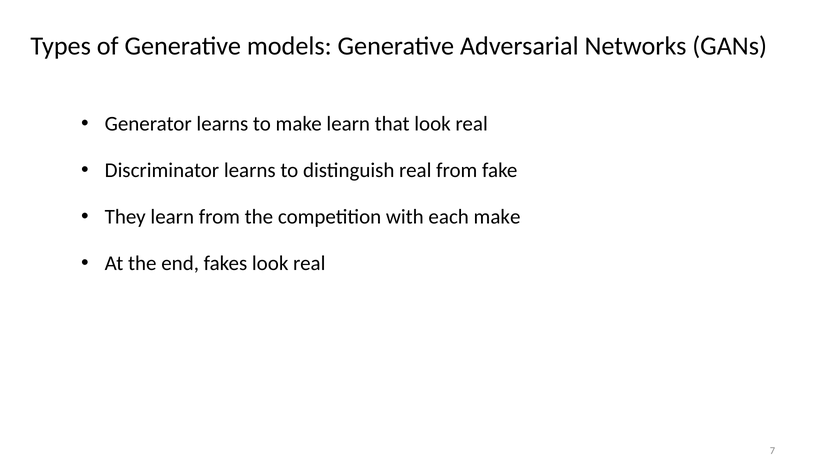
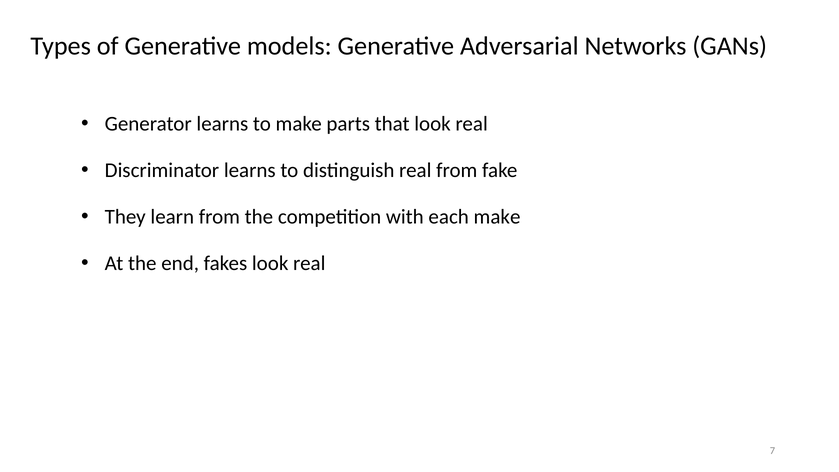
make learn: learn -> parts (348, 124)
